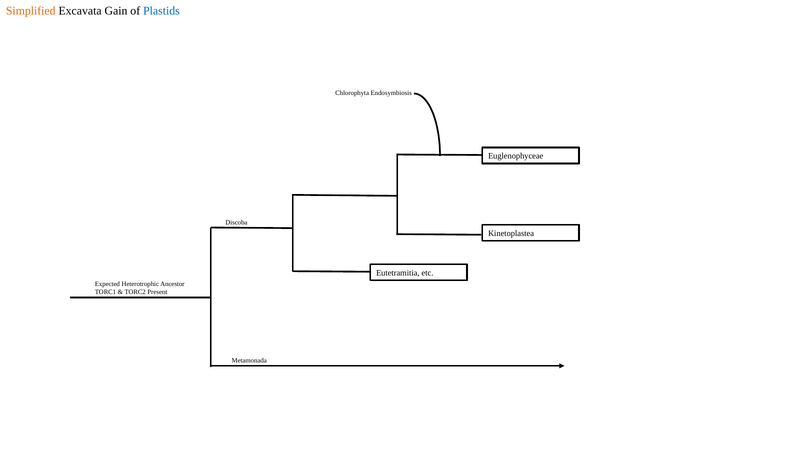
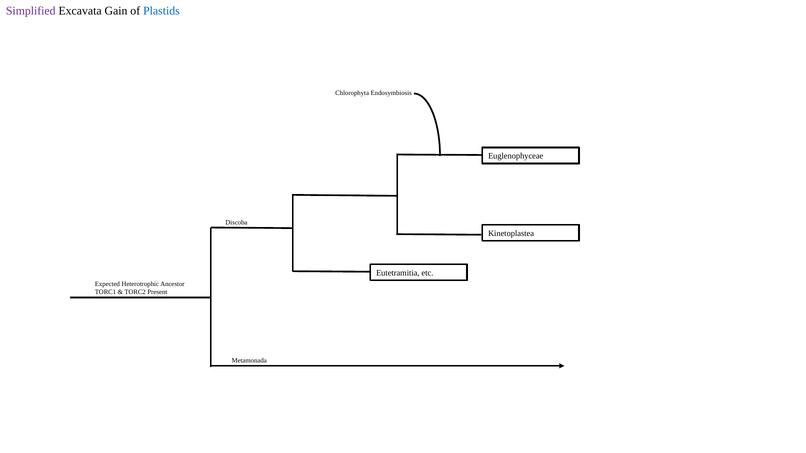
Simplified colour: orange -> purple (31, 11)
